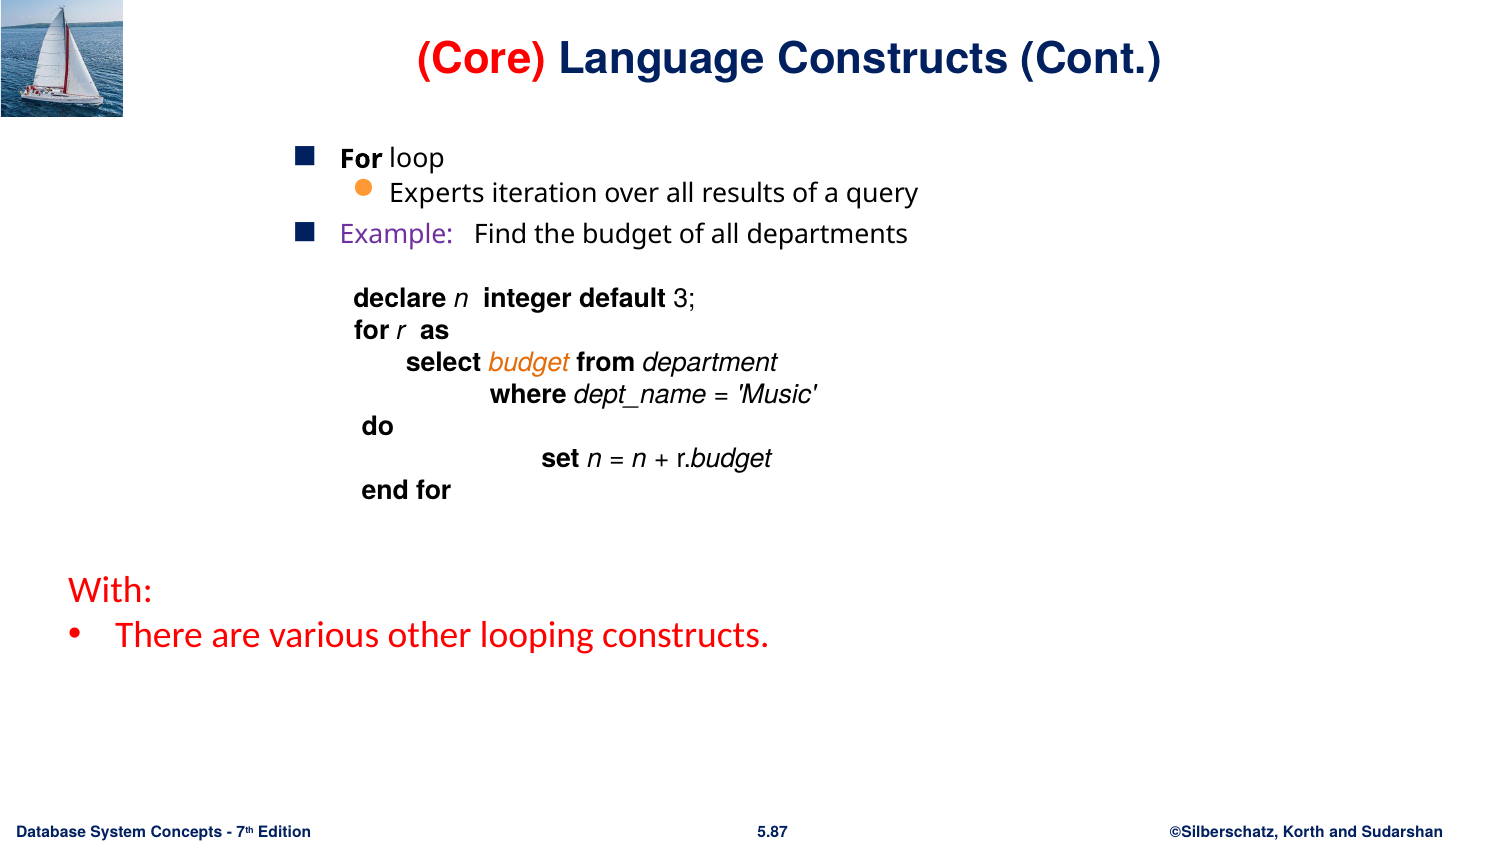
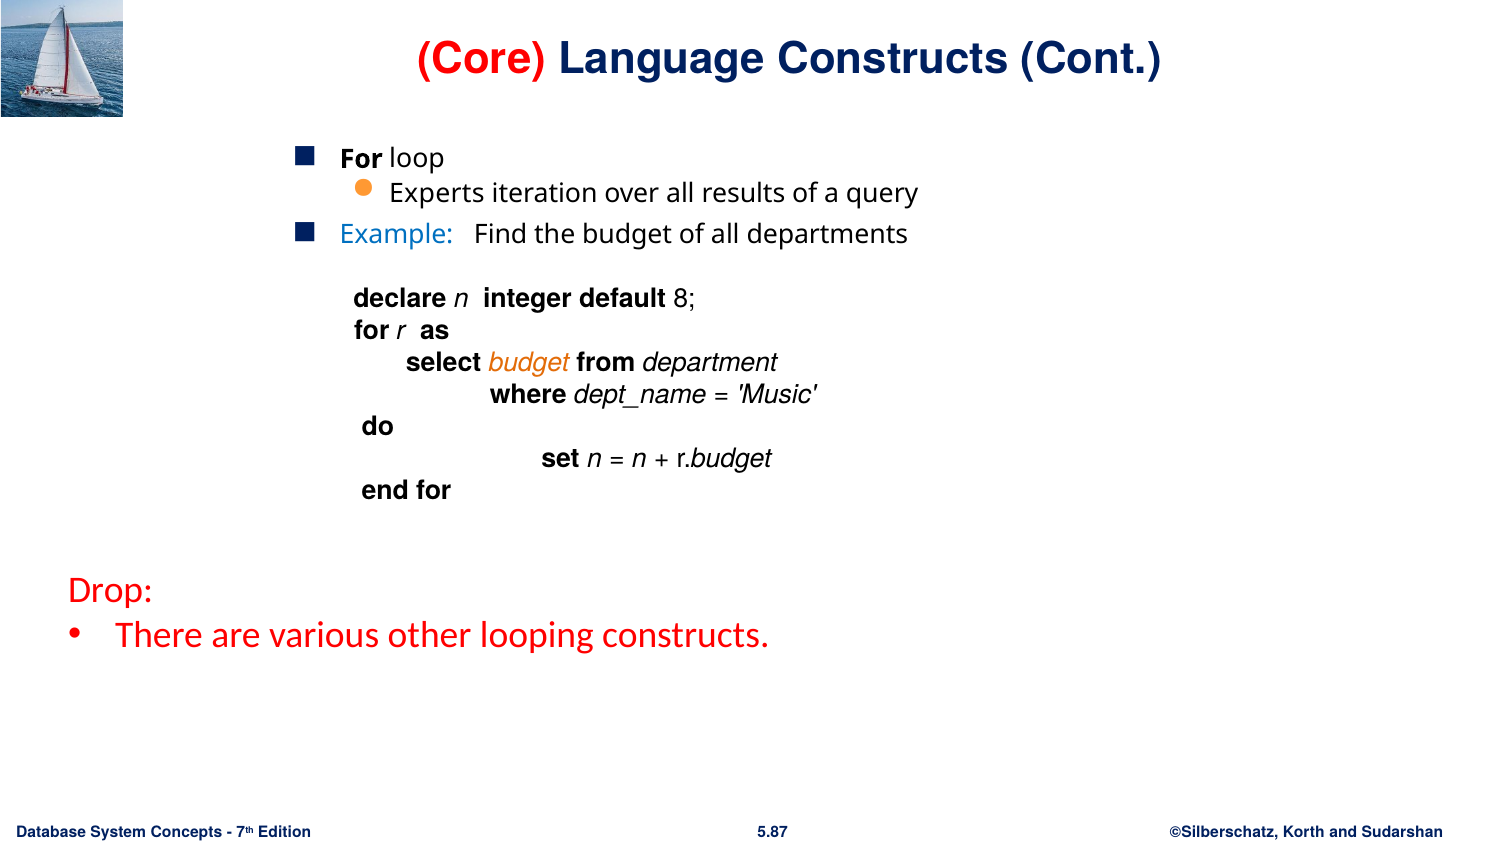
Example colour: purple -> blue (397, 235)
3: 3 -> 8 (684, 299)
With: With -> Drop (111, 590)
